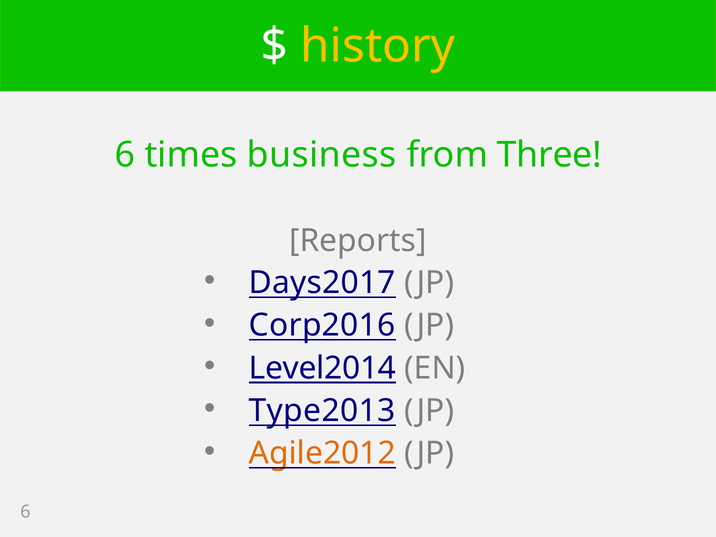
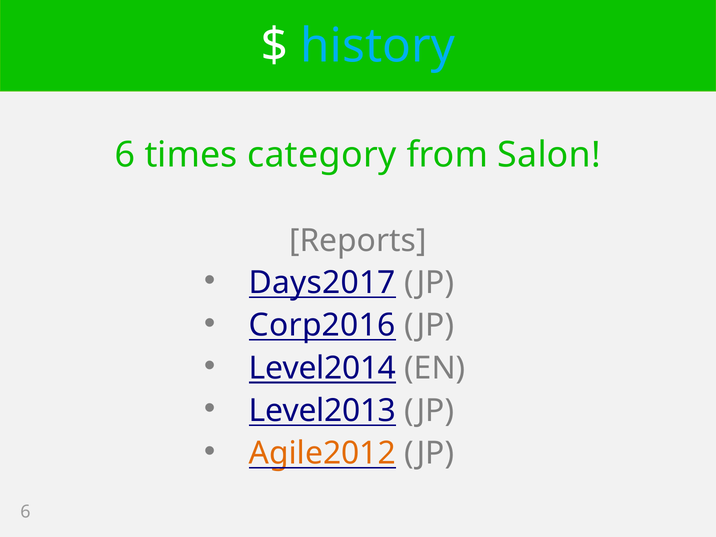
history colour: yellow -> light blue (378, 46)
business: business -> category (322, 155)
Three: Three -> Salon (549, 155)
Type2013: Type2013 -> Level2013 (322, 411)
